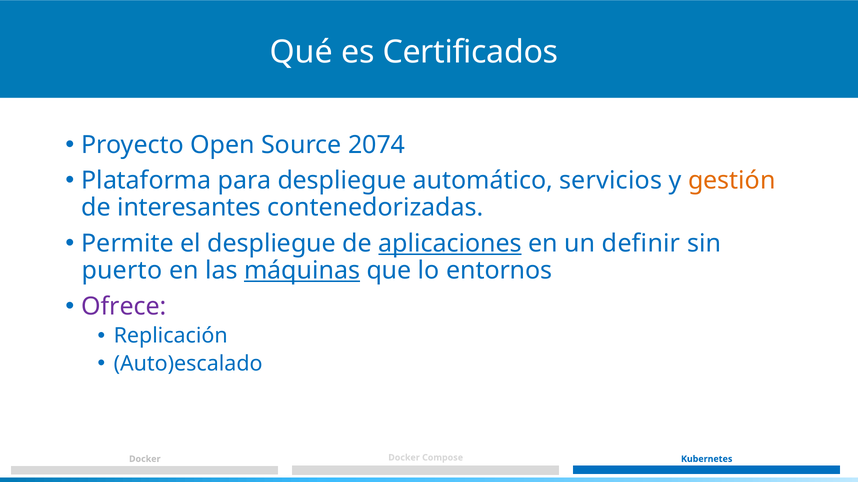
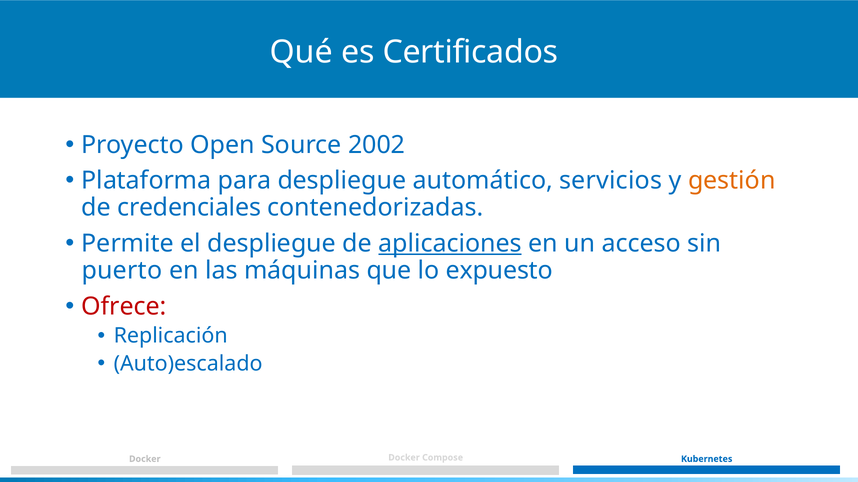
2074: 2074 -> 2002 (377, 145)
interesantes: interesantes -> credenciales (189, 208)
definir: definir -> acceso (641, 244)
máquinas underline: present -> none (302, 271)
entornos: entornos -> expuesto (499, 271)
Ofrece colour: purple -> red (124, 307)
